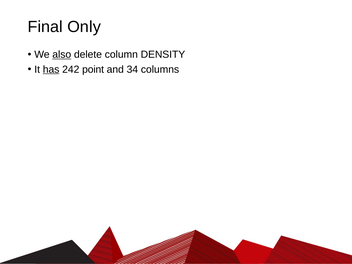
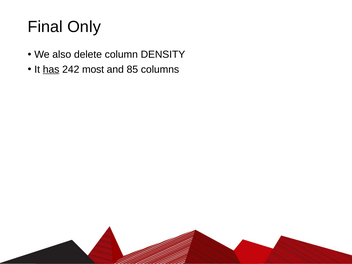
also underline: present -> none (62, 55)
point: point -> most (93, 69)
34: 34 -> 85 (132, 69)
